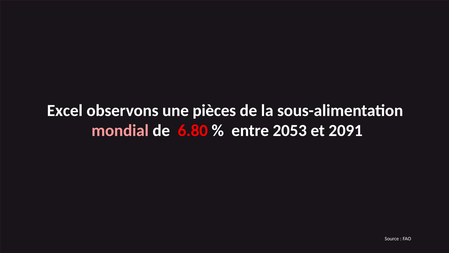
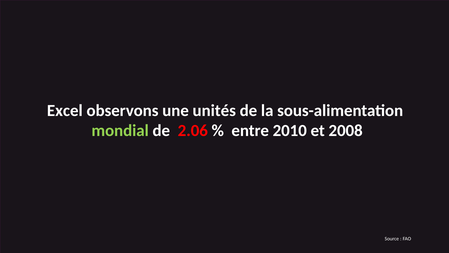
pièces: pièces -> unités (214, 110)
mondial colour: pink -> light green (120, 131)
6.80: 6.80 -> 2.06 (193, 131)
2053: 2053 -> 2010 (290, 131)
2091: 2091 -> 2008 (346, 131)
